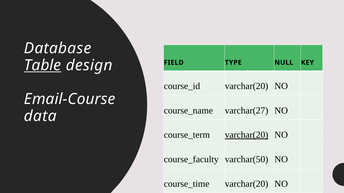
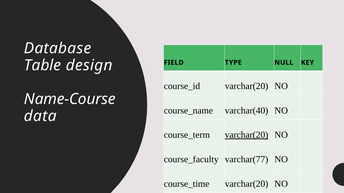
Table underline: present -> none (43, 65)
Email-Course: Email-Course -> Name-Course (70, 99)
varchar(27: varchar(27 -> varchar(40 (247, 111)
varchar(50: varchar(50 -> varchar(77 (247, 160)
